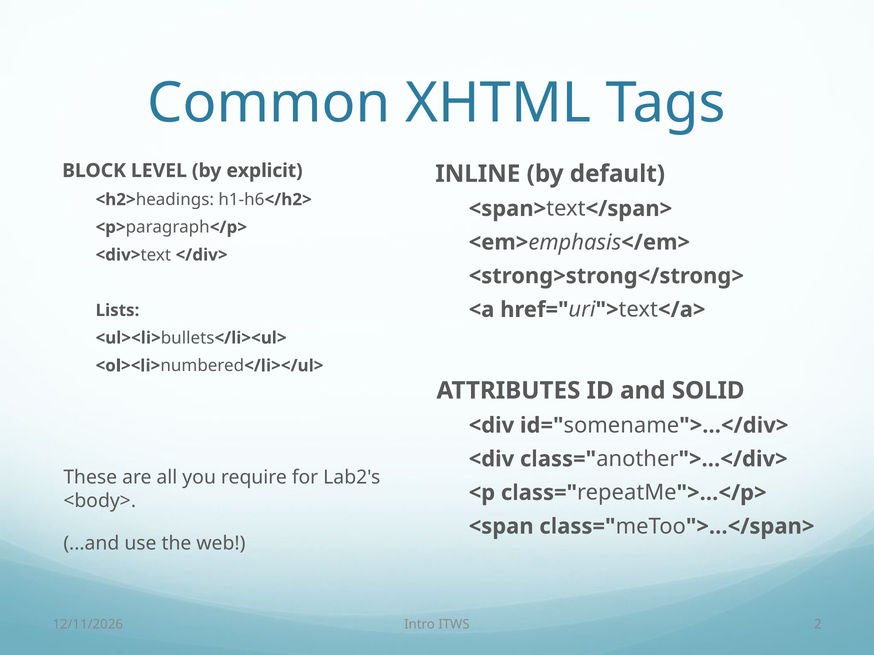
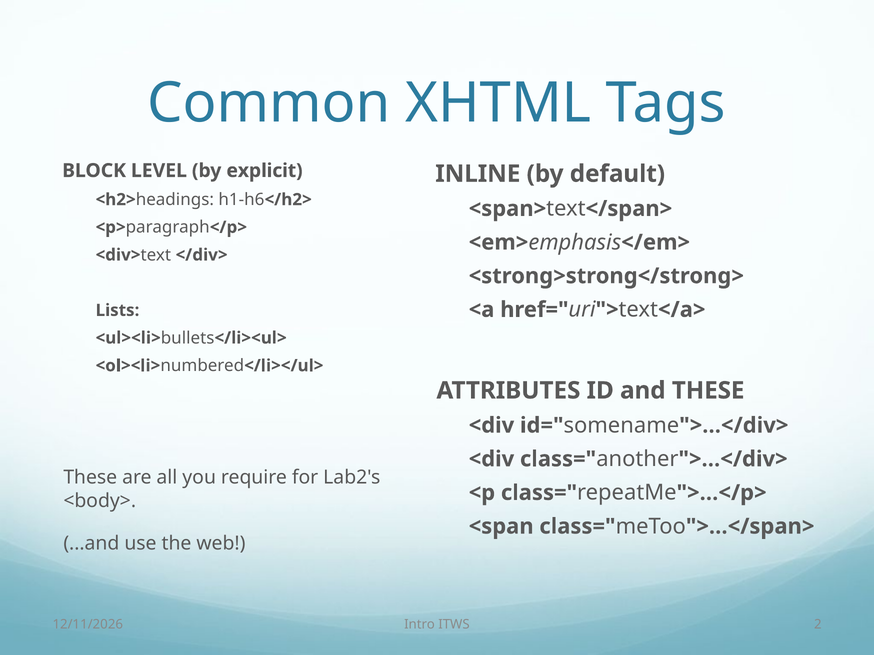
and SOLID: SOLID -> THESE (708, 391)
